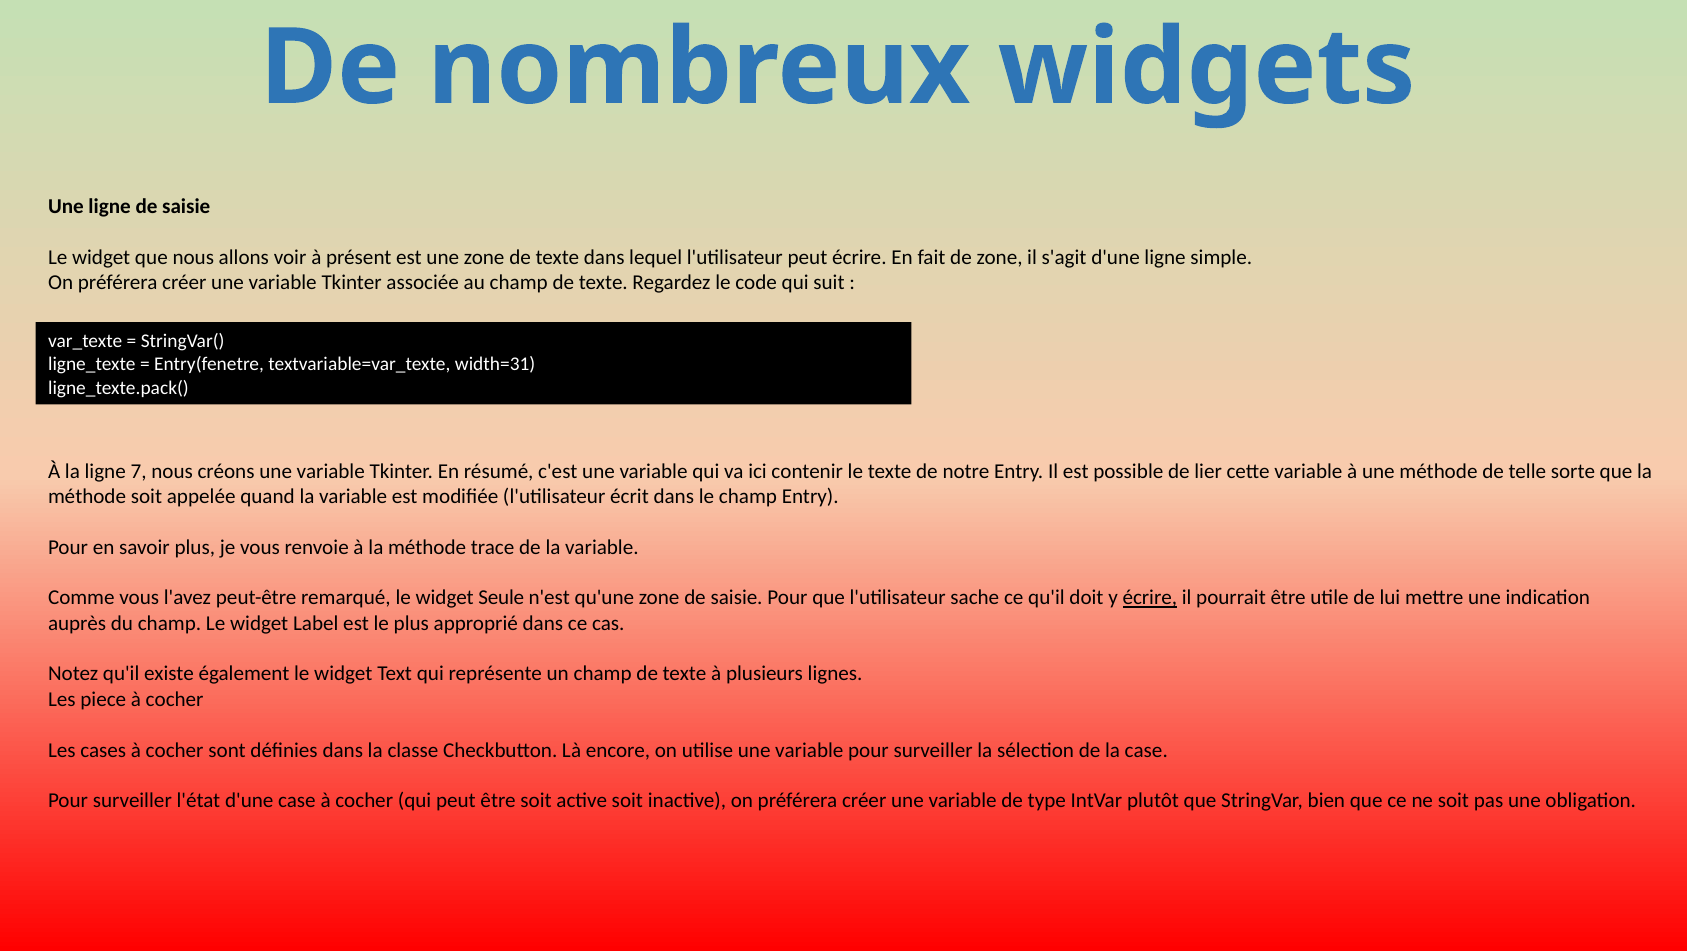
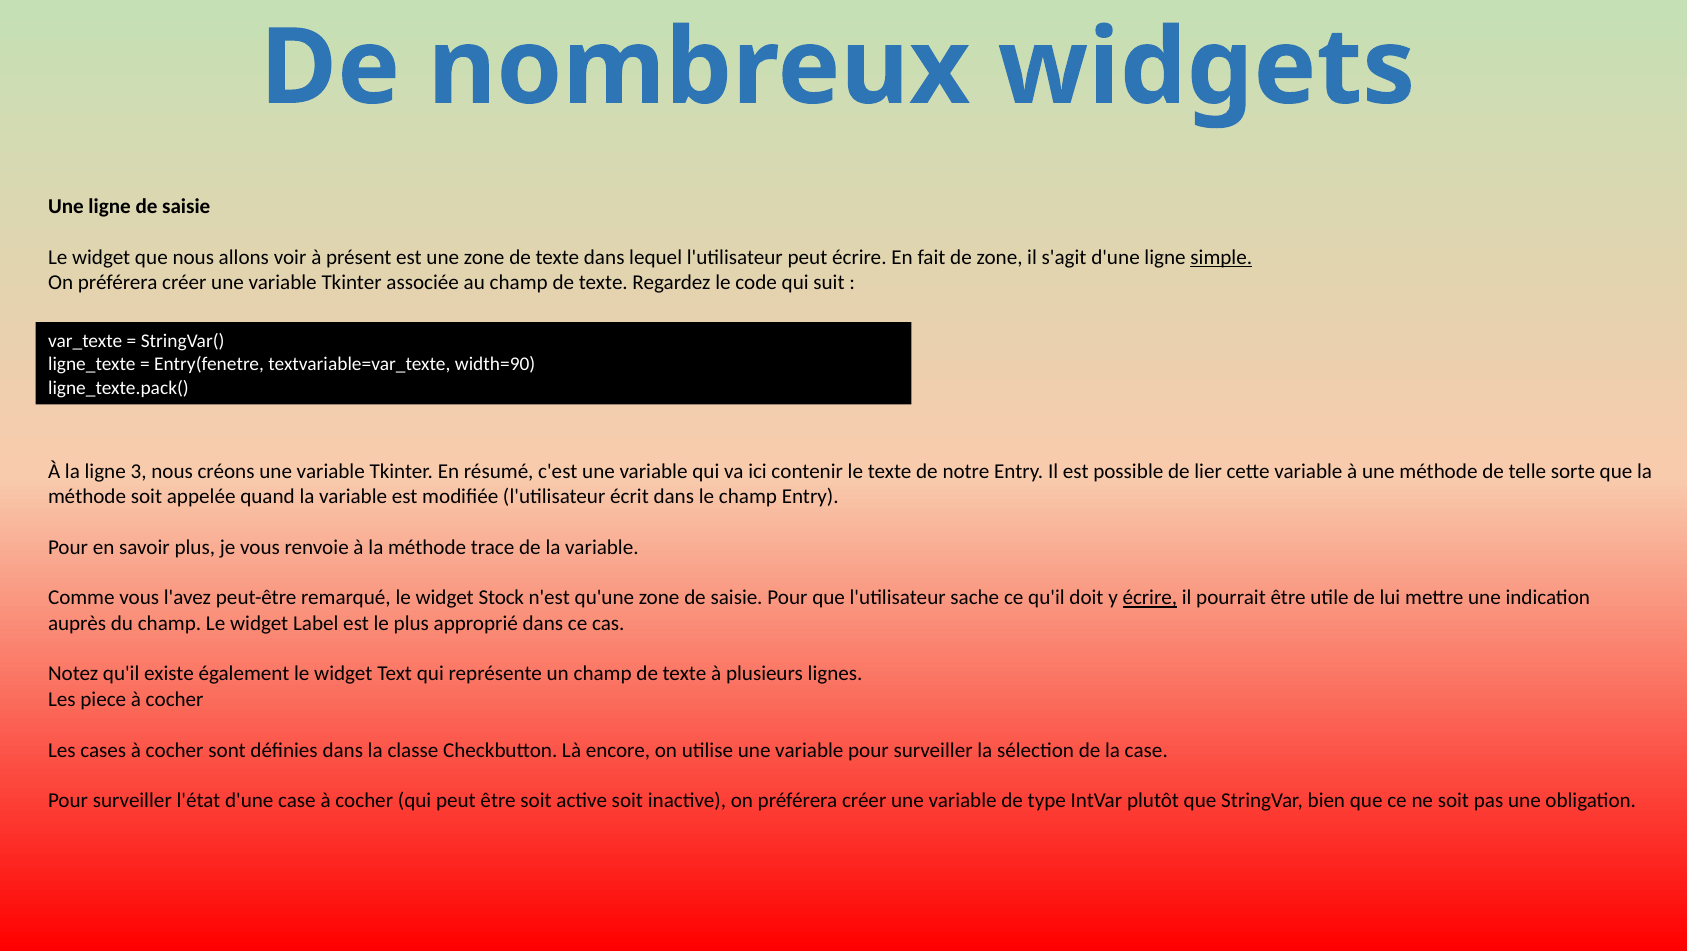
simple underline: none -> present (1221, 258)
width=31: width=31 -> width=90 (495, 365)
7: 7 -> 3 (139, 471)
Seule: Seule -> Stock (501, 598)
